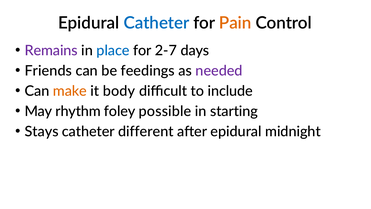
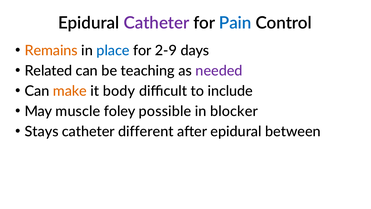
Catheter colour: blue -> purple (157, 23)
Pain colour: orange -> blue (235, 23)
Remains colour: purple -> orange (51, 50)
2-7: 2-7 -> 2-9 (166, 50)
Friends: Friends -> Related (48, 71)
feedings: feedings -> teaching (148, 71)
rhythm: rhythm -> muscle (78, 111)
starting: starting -> blocker (234, 111)
midnight: midnight -> between (293, 131)
